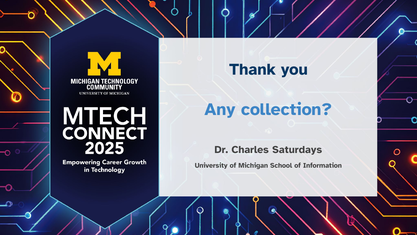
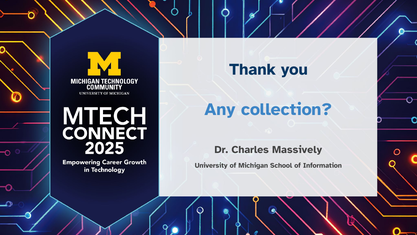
Saturdays: Saturdays -> Massively (297, 149)
